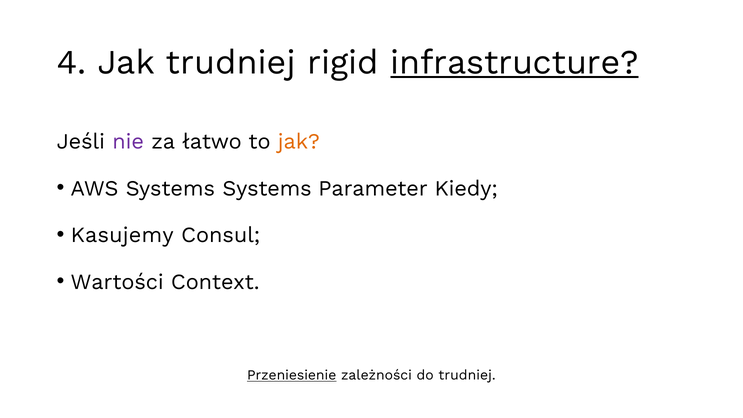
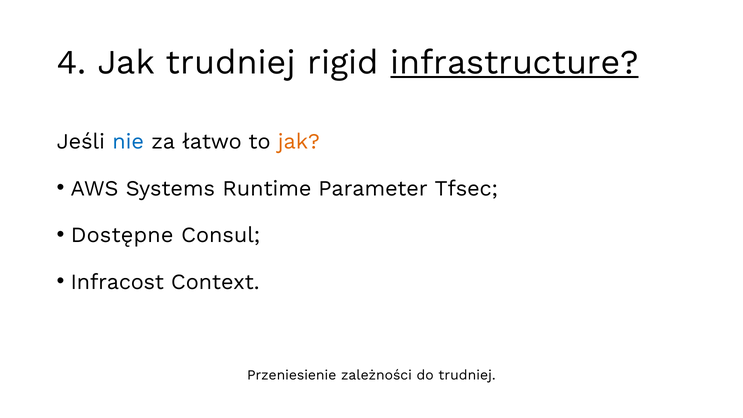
nie colour: purple -> blue (128, 142)
Systems Systems: Systems -> Runtime (267, 188)
Kiedy: Kiedy -> Tfsec (466, 188)
Kasujemy: Kasujemy -> Dostępne (122, 235)
Wartości: Wartości -> Infracost (117, 282)
Przeniesienie underline: present -> none (292, 375)
